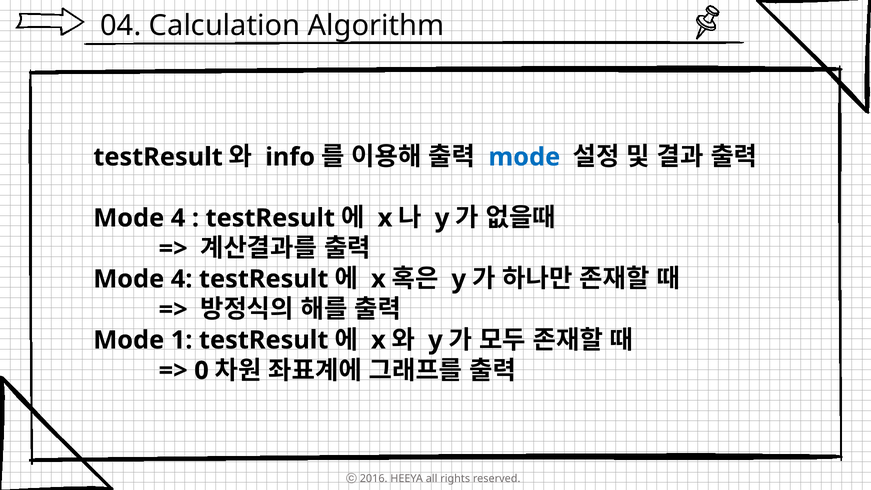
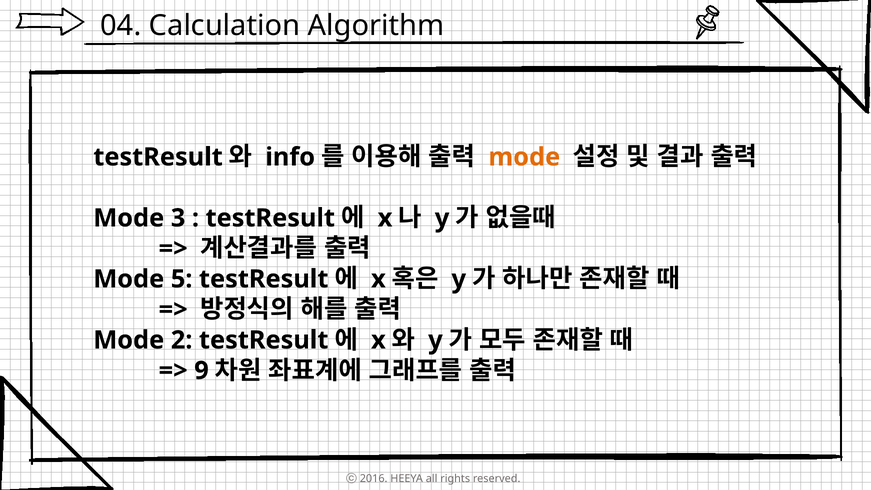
mode colour: blue -> orange (524, 157)
4: 4 -> 3 (178, 218)
4: 4 -> 5 (182, 279)
1: 1 -> 2 (182, 340)
0: 0 -> 9 (201, 371)
